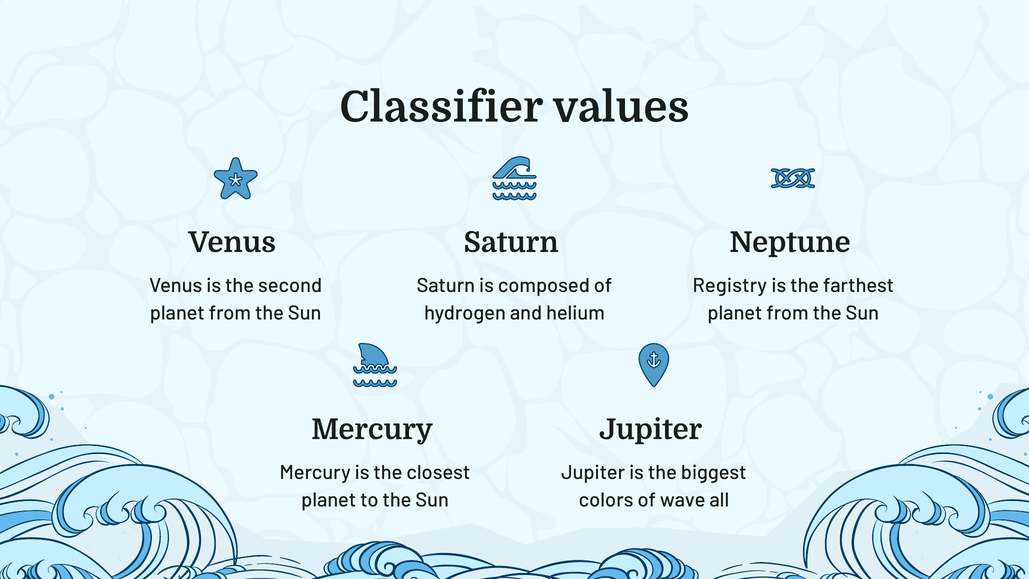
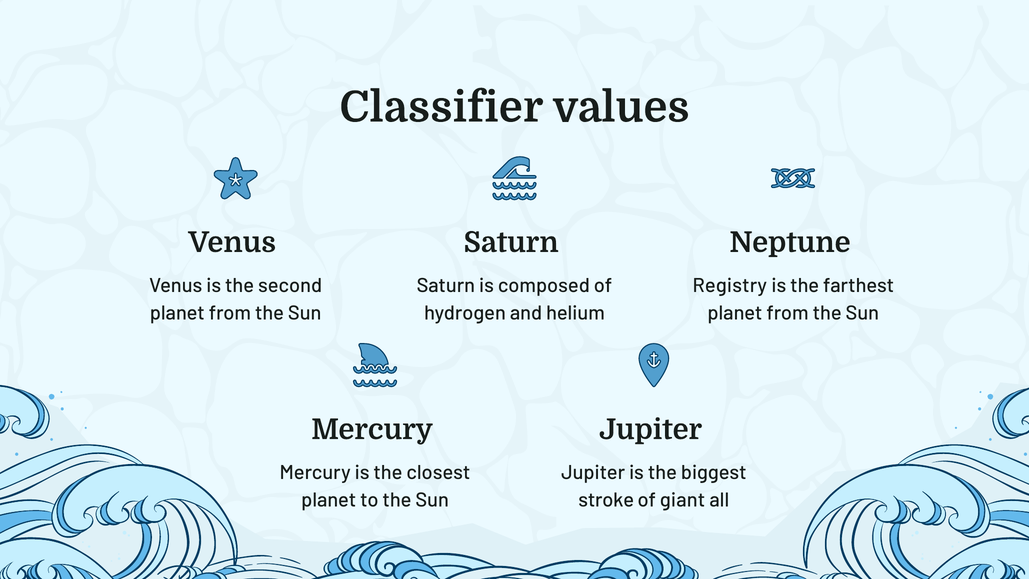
colors: colors -> stroke (606, 500)
wave: wave -> giant (683, 500)
